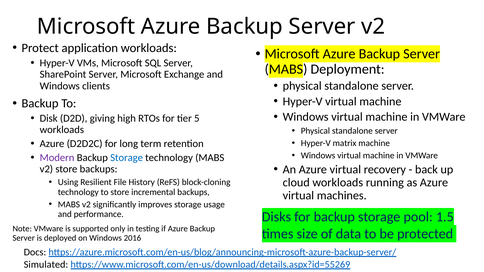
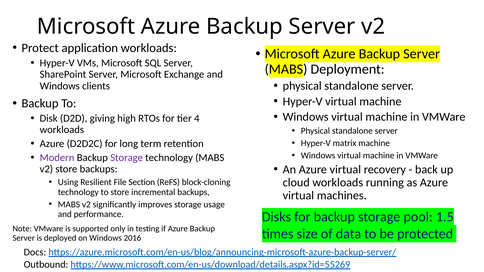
5: 5 -> 4 (197, 119)
Storage colour: blue -> purple (127, 158)
History: History -> Section (142, 182)
Simulated: Simulated -> Outbound (46, 265)
